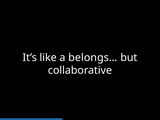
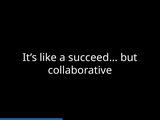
belongs…: belongs… -> succeed… (93, 58)
